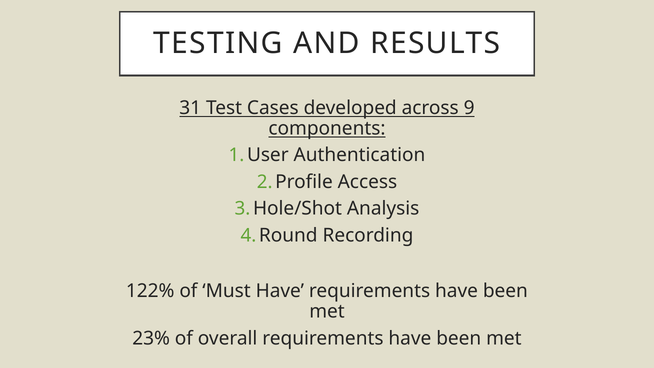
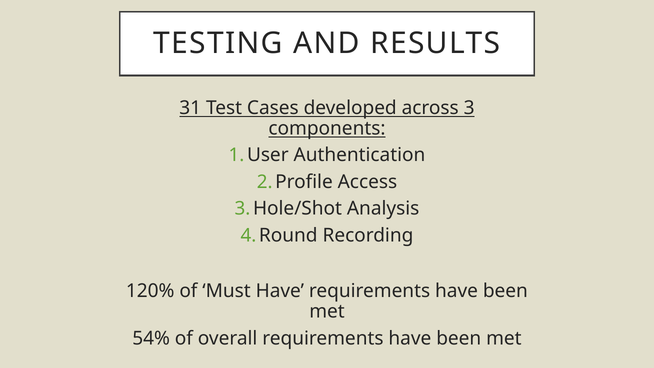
9: 9 -> 3 (469, 108)
122%: 122% -> 120% (150, 291)
23%: 23% -> 54% (151, 338)
